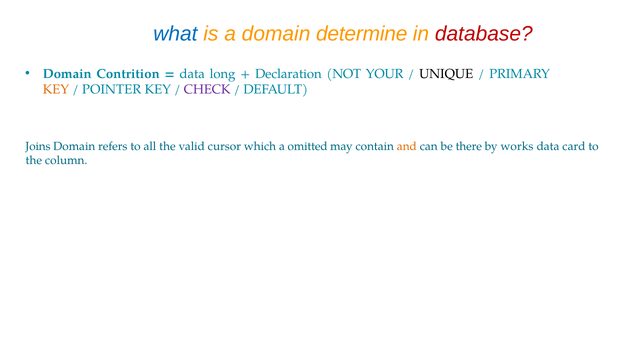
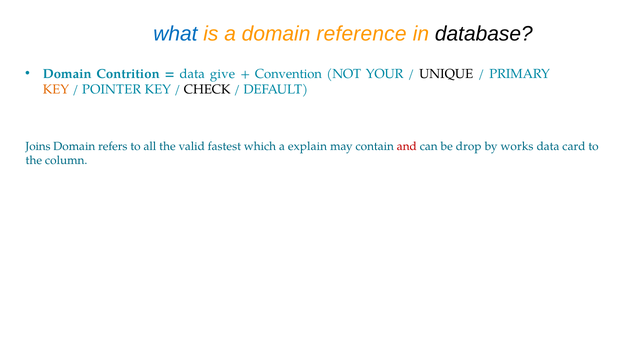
determine: determine -> reference (362, 34)
database colour: red -> black (484, 34)
long: long -> give (223, 74)
Declaration: Declaration -> Convention (288, 74)
CHECK colour: purple -> black (207, 90)
cursor: cursor -> fastest (224, 146)
omitted: omitted -> explain (307, 146)
and colour: orange -> red (407, 146)
there: there -> drop (469, 146)
